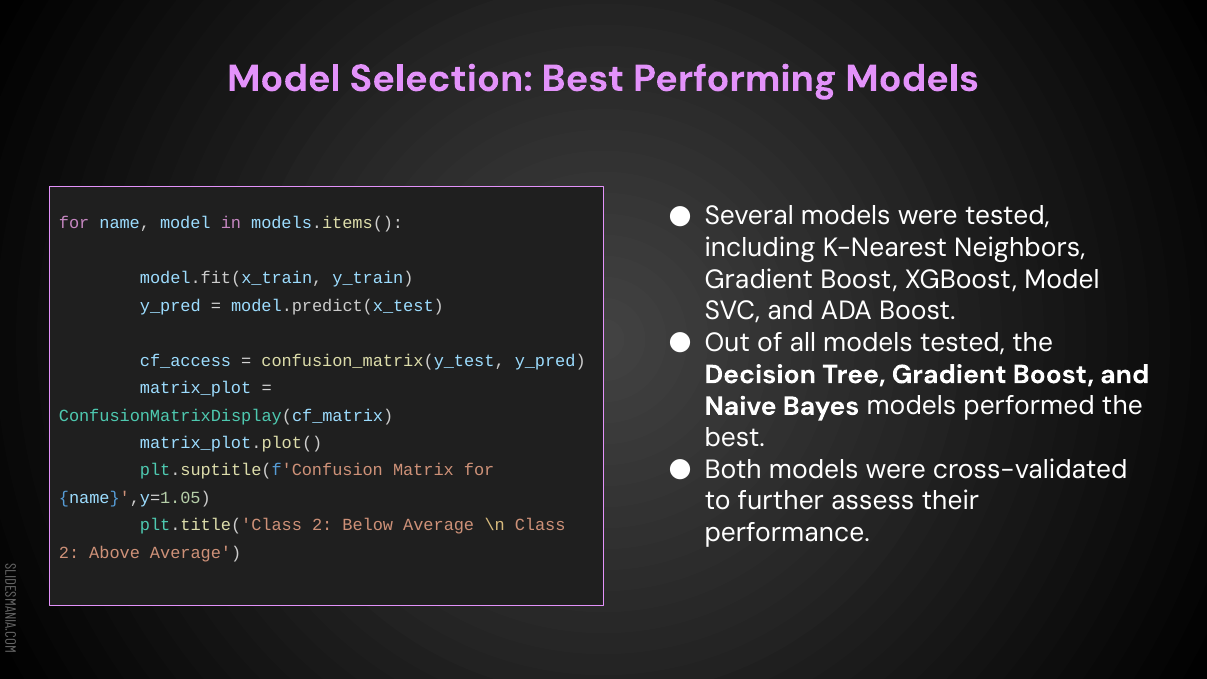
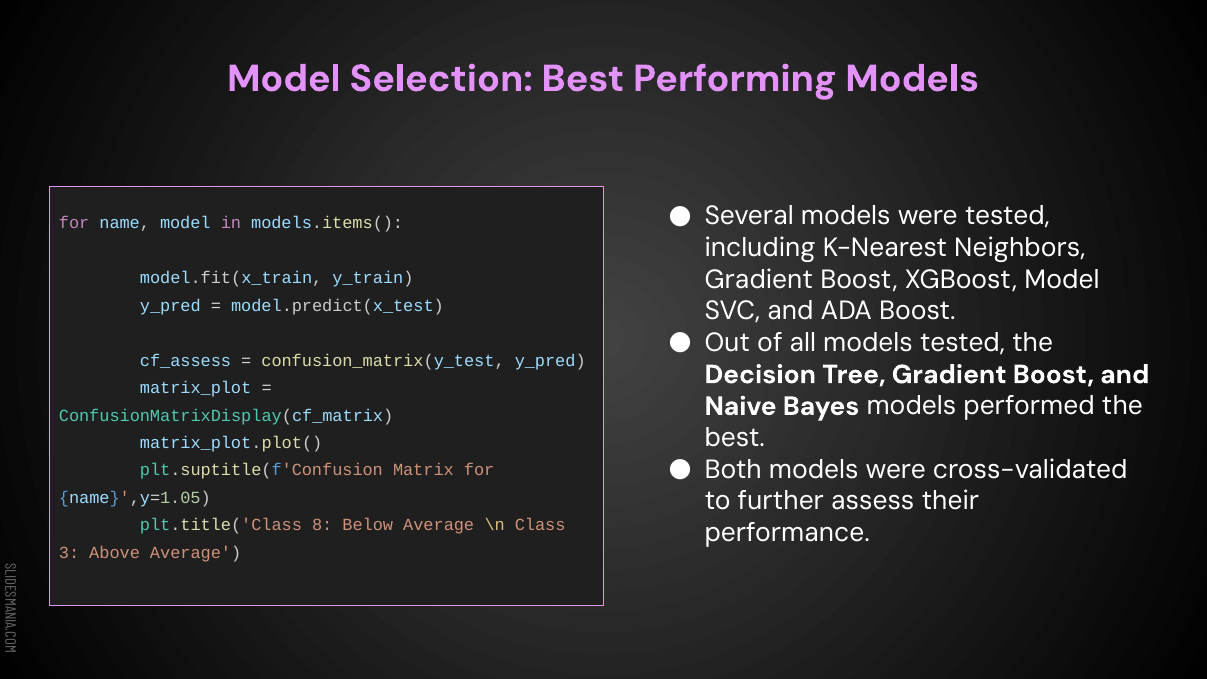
cf_access: cf_access -> cf_assess (186, 360)
plt.title('Class 2: 2 -> 8 (322, 525)
2: 2 -> 3 (69, 553)
